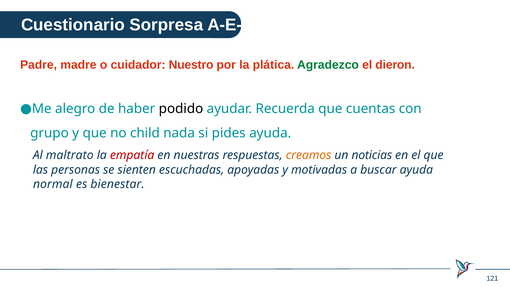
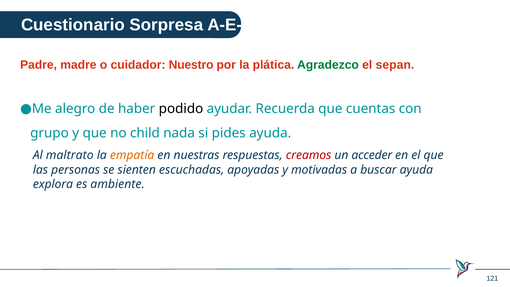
dieron: dieron -> sepan (395, 65)
empatía colour: red -> orange (132, 155)
creamos colour: orange -> red (309, 155)
noticias: noticias -> acceder (372, 155)
normal: normal -> explora (53, 184)
bienestar: bienestar -> ambiente (118, 184)
